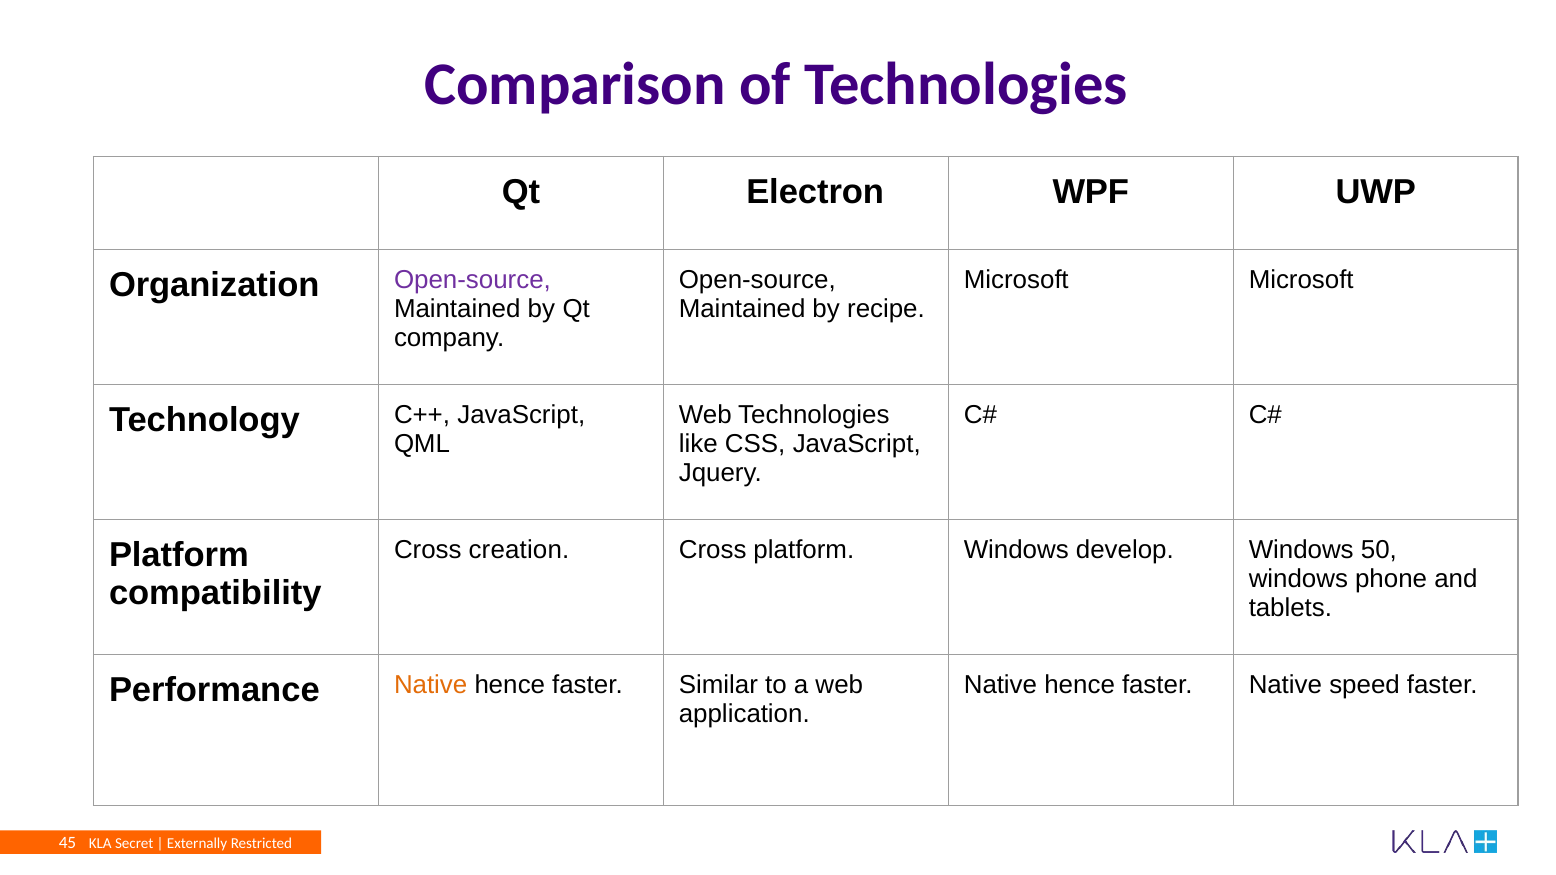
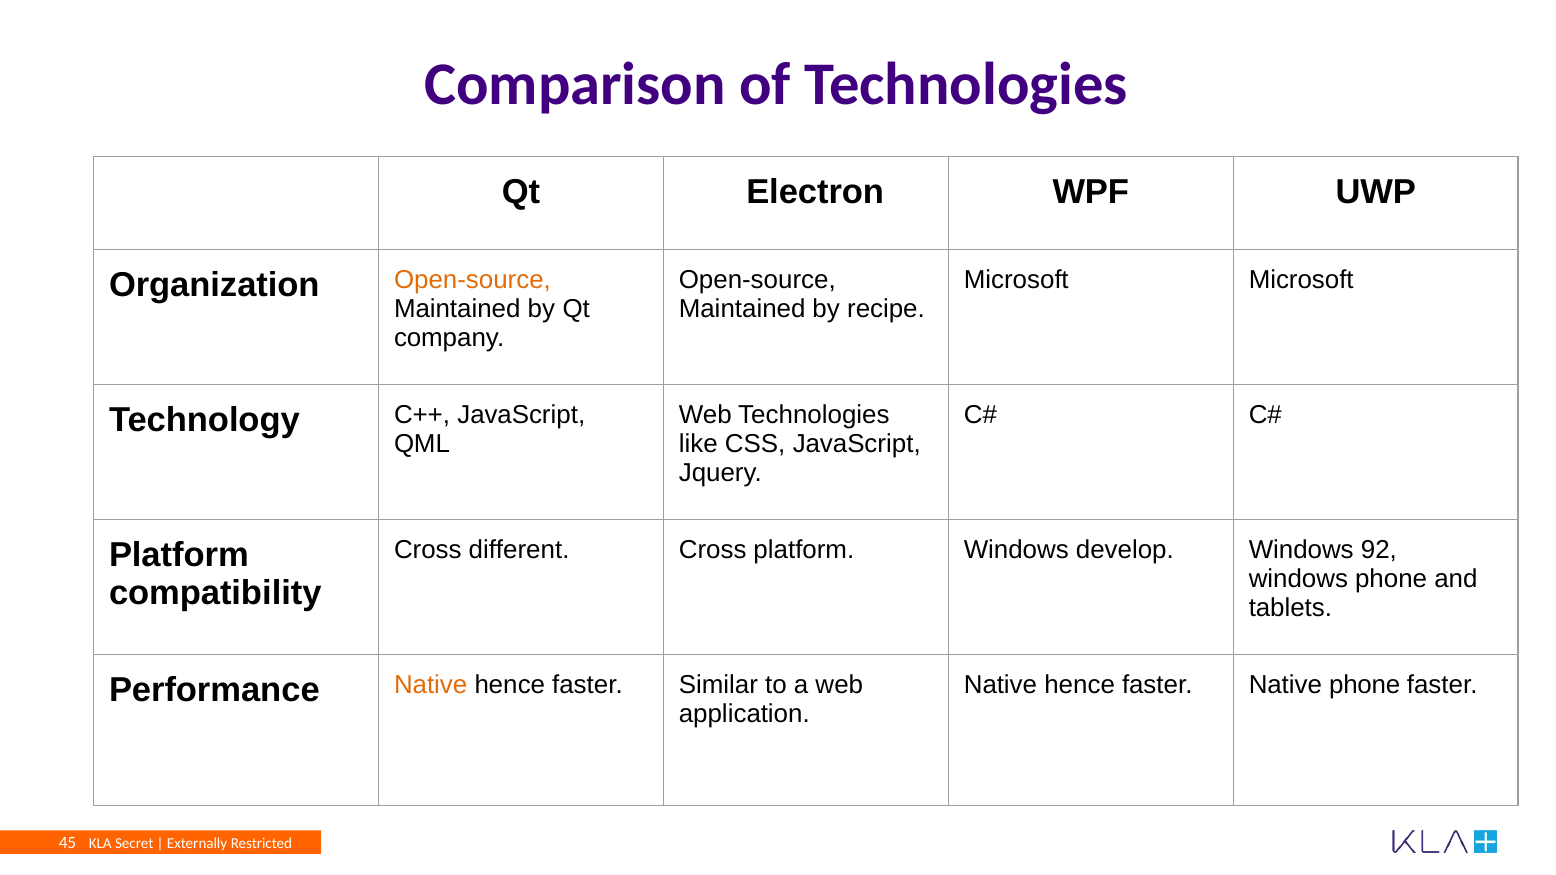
Open-source colour: purple -> orange (472, 280)
creation: creation -> different (519, 550)
50: 50 -> 92 (1379, 550)
Native speed: speed -> phone (1365, 686)
